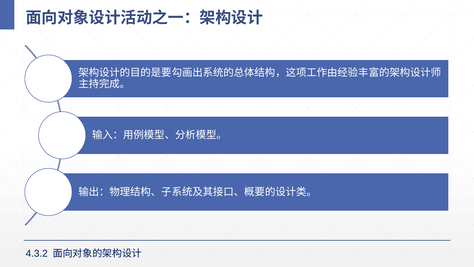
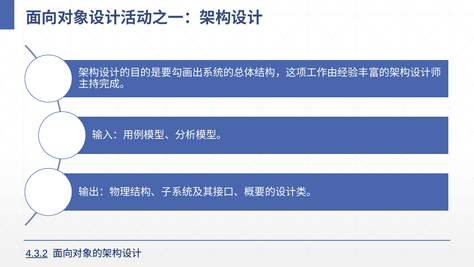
4.3.2 underline: none -> present (37, 253)
